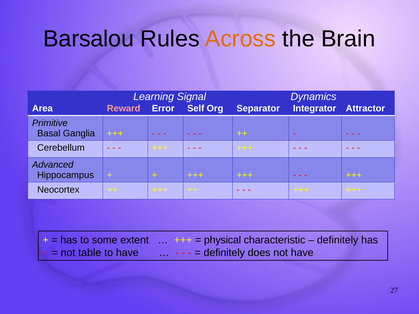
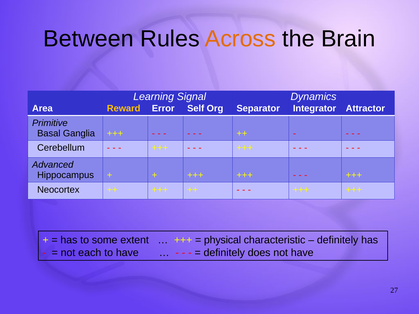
Barsalou: Barsalou -> Between (89, 39)
Reward colour: pink -> yellow (124, 109)
table: table -> each (90, 253)
